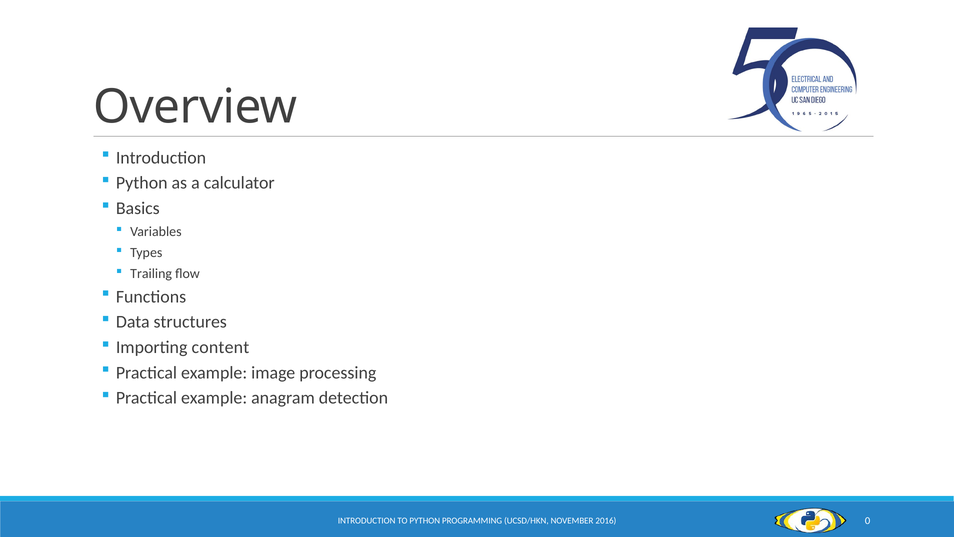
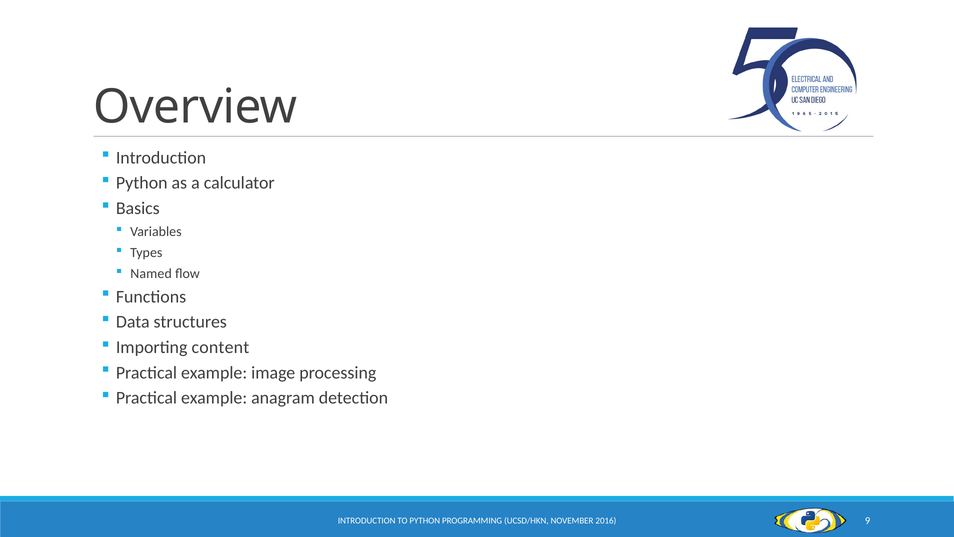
Trailing: Trailing -> Named (151, 273)
0: 0 -> 9 (868, 520)
